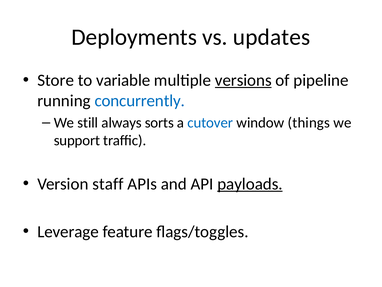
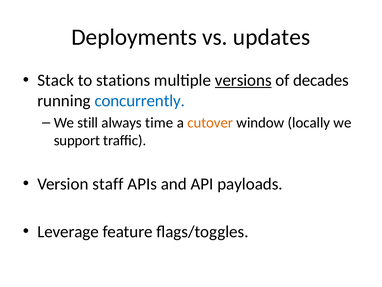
Store: Store -> Stack (56, 80)
variable: variable -> stations (123, 80)
pipeline: pipeline -> decades (321, 80)
sorts: sorts -> time (159, 122)
cutover colour: blue -> orange (210, 122)
things: things -> locally (309, 122)
payloads underline: present -> none (250, 184)
